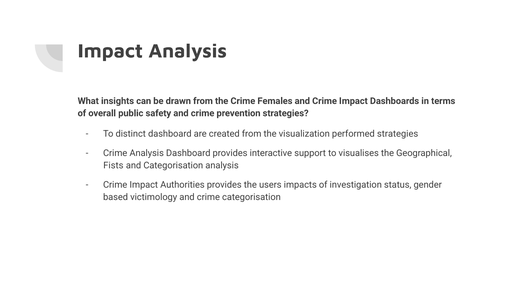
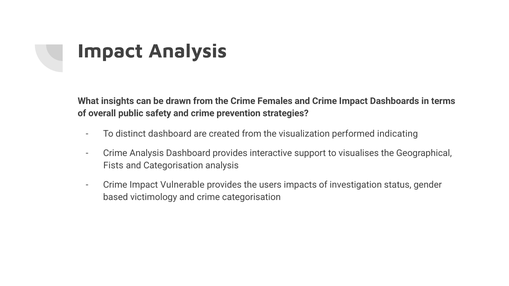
performed strategies: strategies -> indicating (398, 134)
Authorities: Authorities -> Vulnerable (182, 185)
